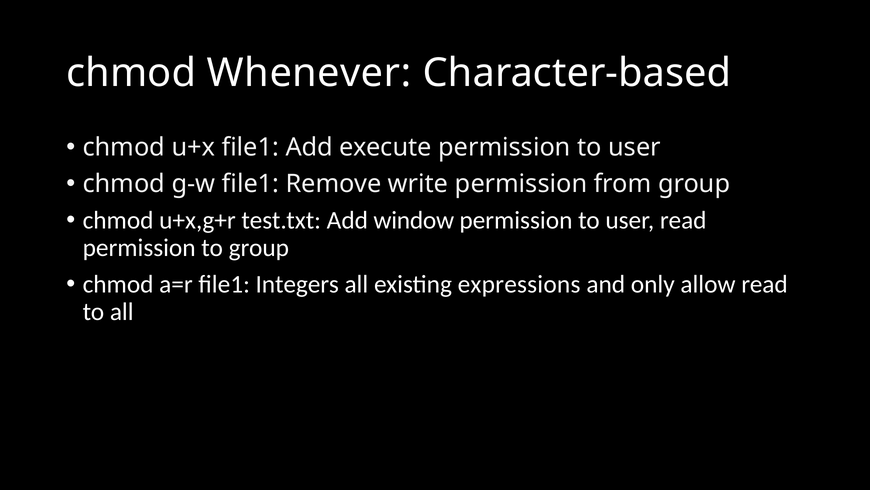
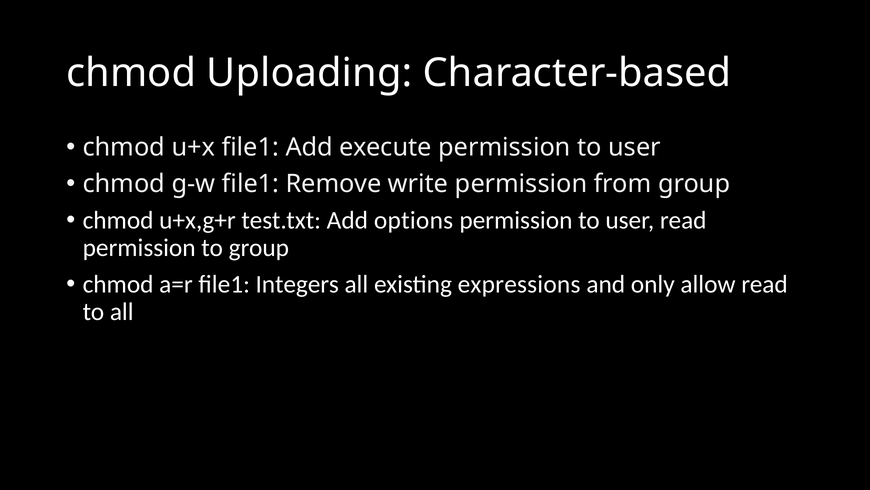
Whenever: Whenever -> Uploading (309, 73)
window: window -> options (414, 220)
